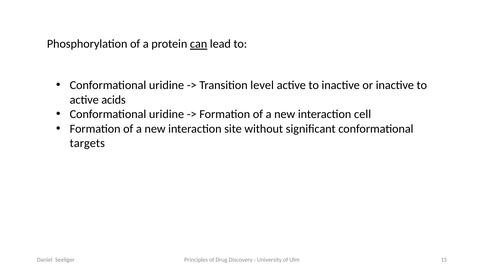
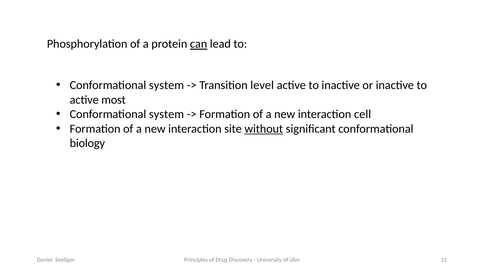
uridine: uridine -> system (166, 85)
acids: acids -> most (114, 100)
uridine: uridine -> system (166, 114)
without underline: none -> present (264, 129)
targets: targets -> biology (87, 143)
